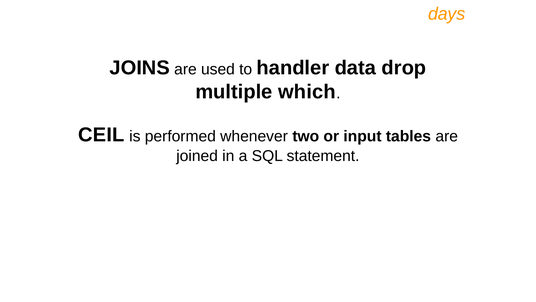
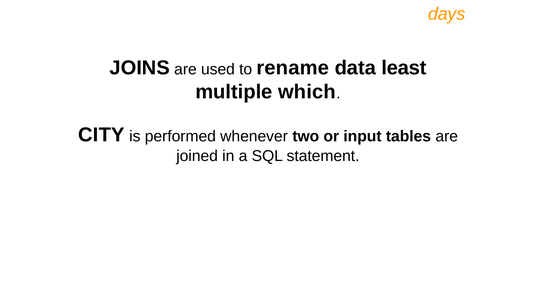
handler: handler -> rename (293, 68)
drop: drop -> least (404, 68)
CEIL: CEIL -> CITY (101, 135)
